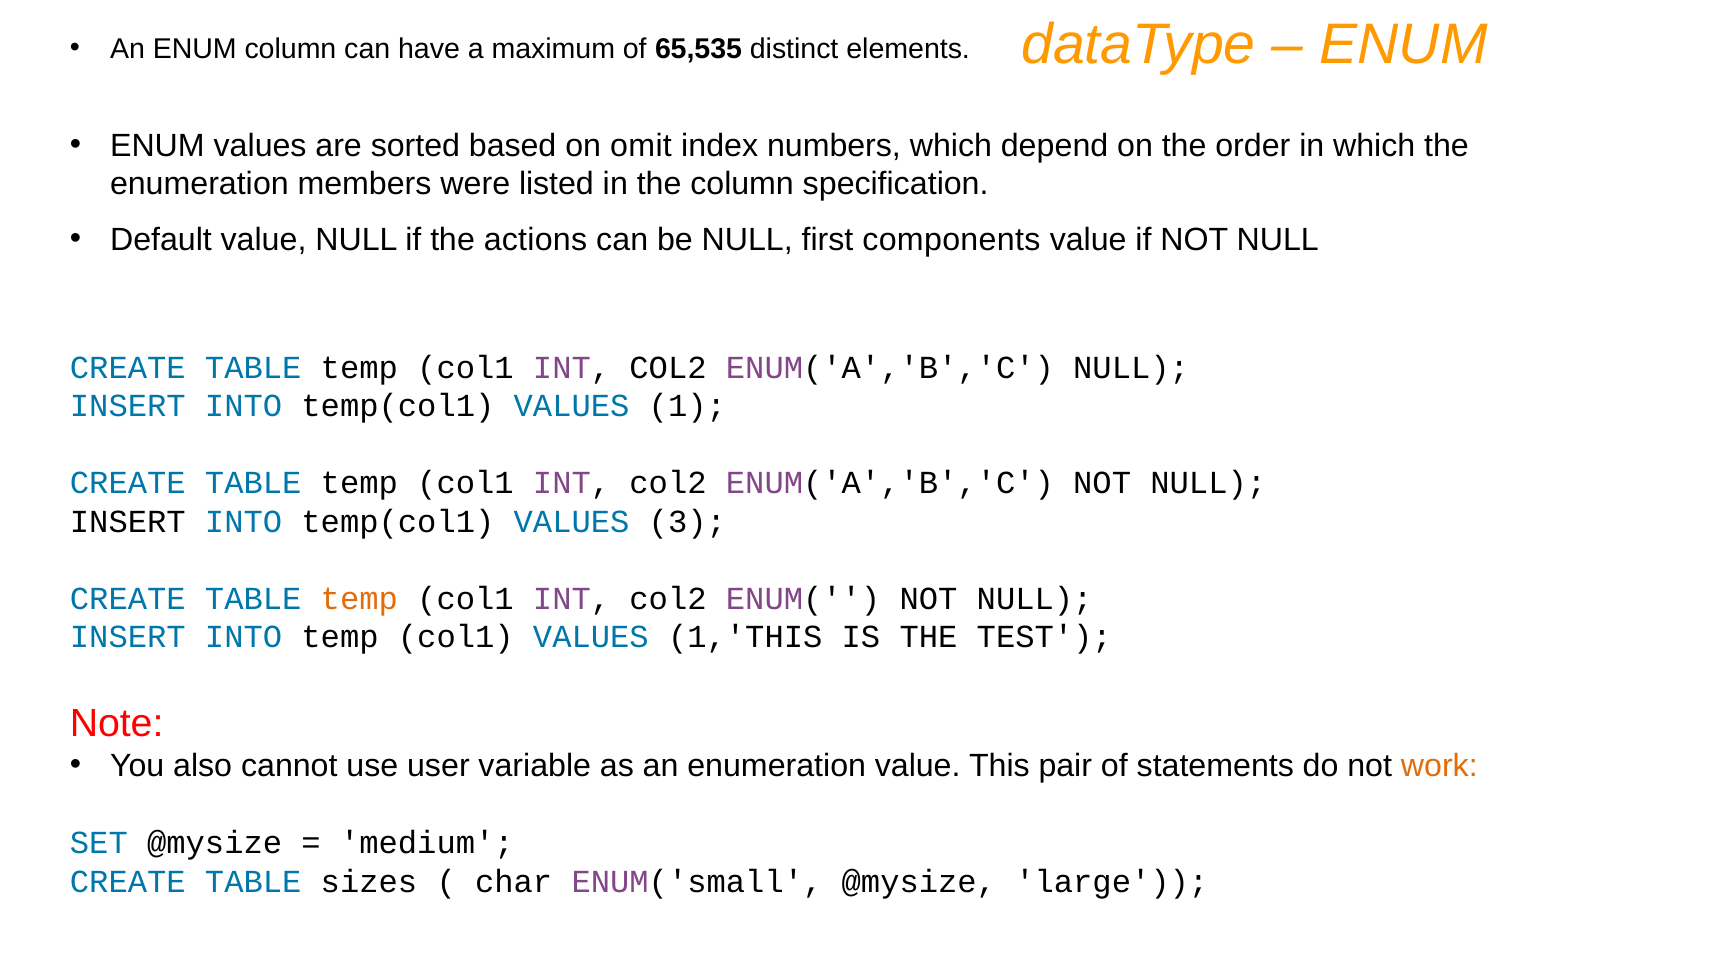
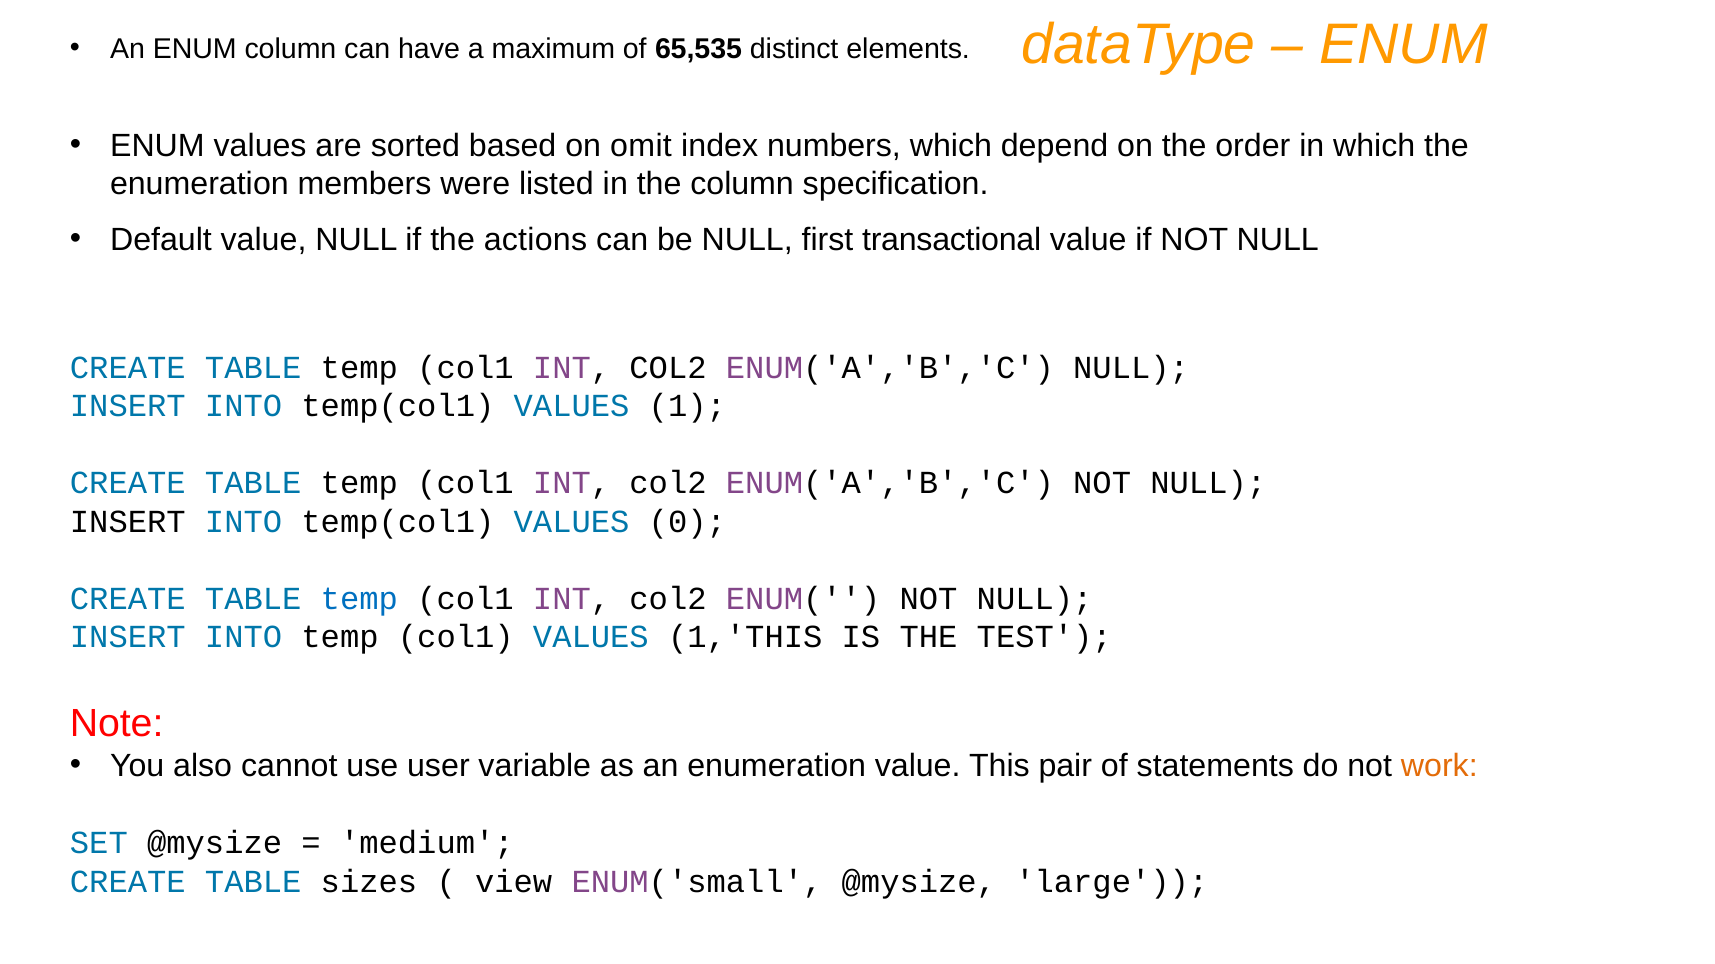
components: components -> transactional (952, 240)
3: 3 -> 0 (687, 522)
temp colour: orange -> blue (359, 599)
char: char -> view (514, 882)
